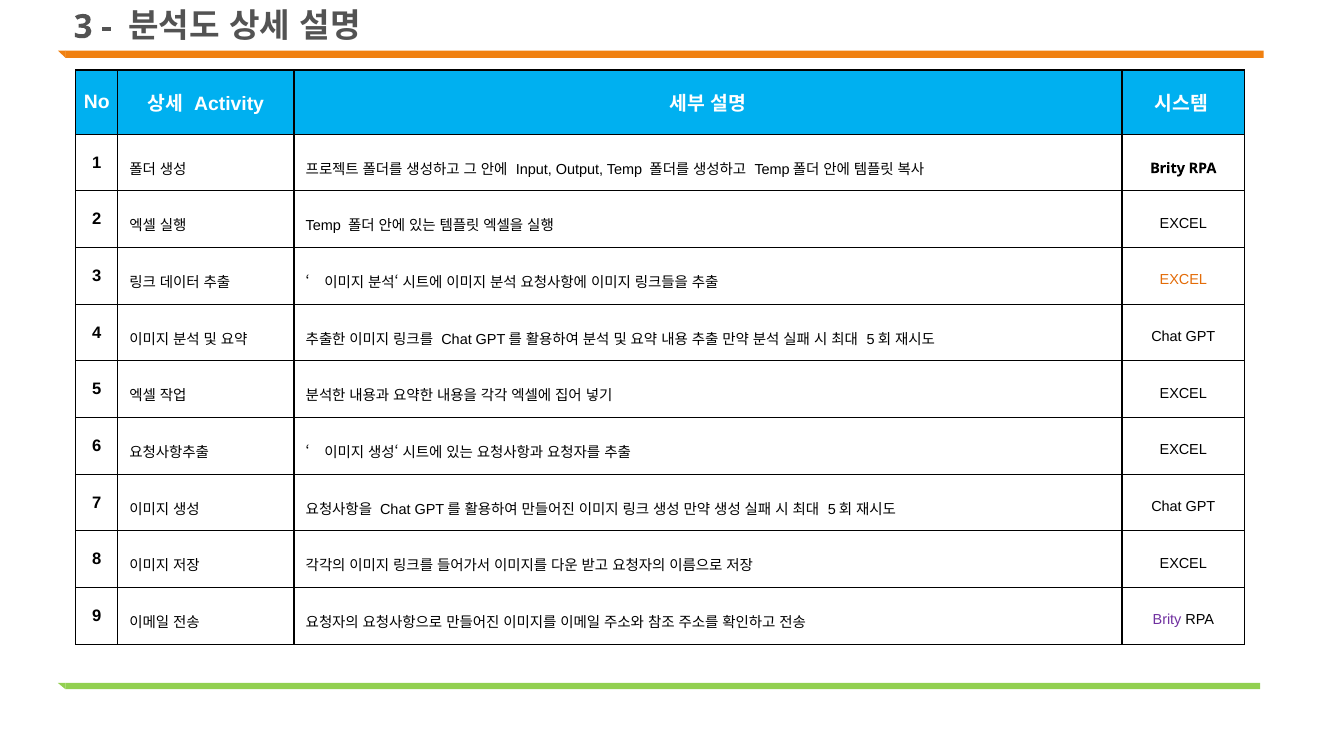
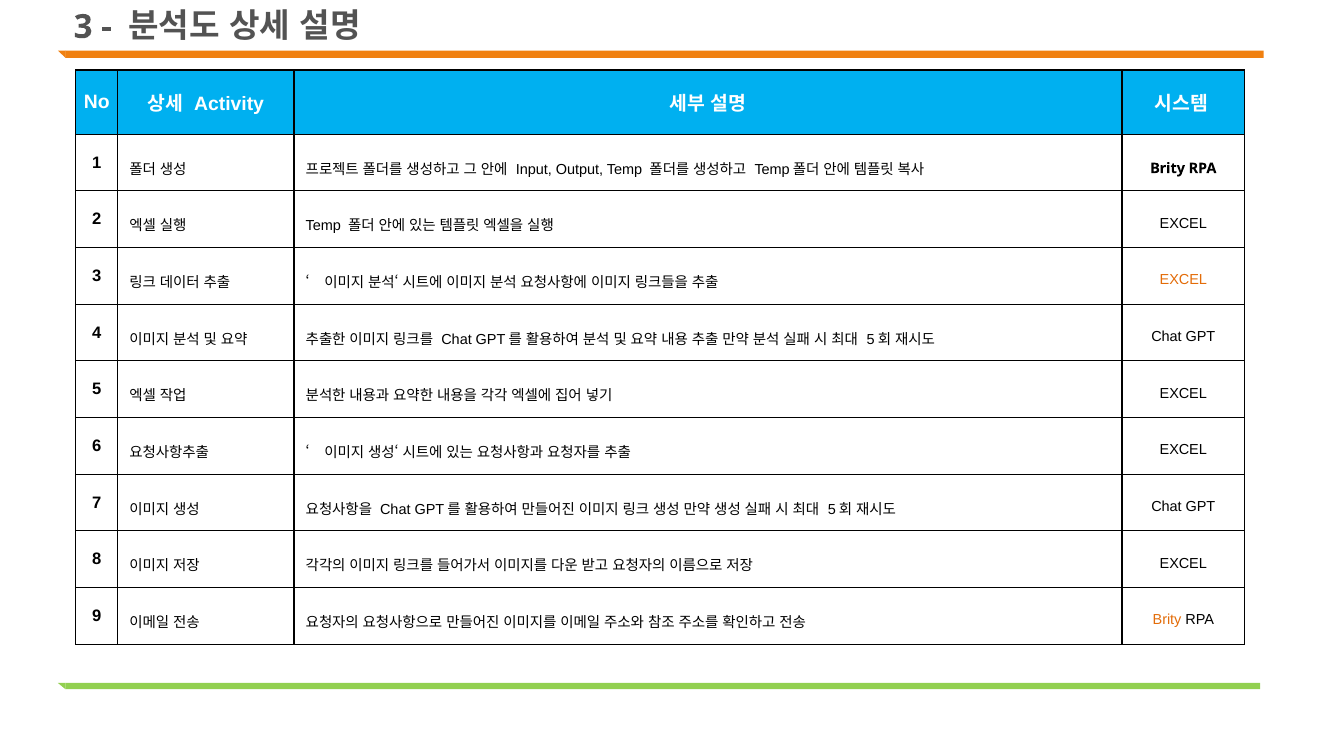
Brity colour: purple -> orange (1167, 620)
